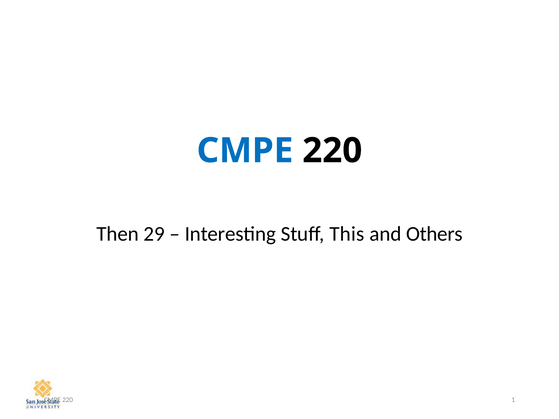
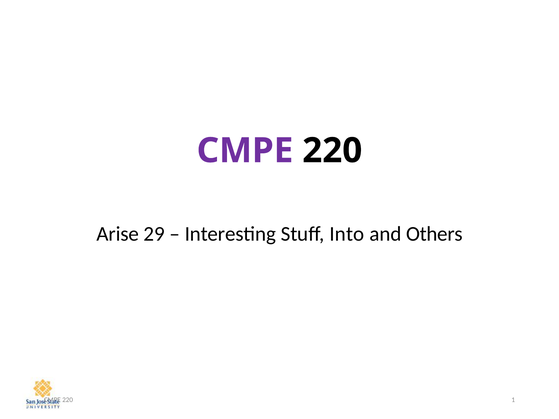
CMPE colour: blue -> purple (245, 151)
Then: Then -> Arise (118, 234)
This: This -> Into (347, 234)
